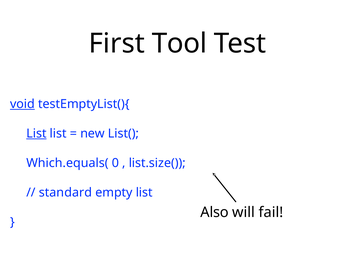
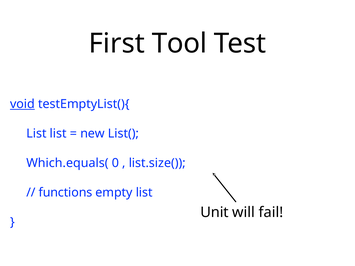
List underline: present -> none (36, 134)
standard: standard -> functions (65, 193)
Also: Also -> Unit (215, 213)
